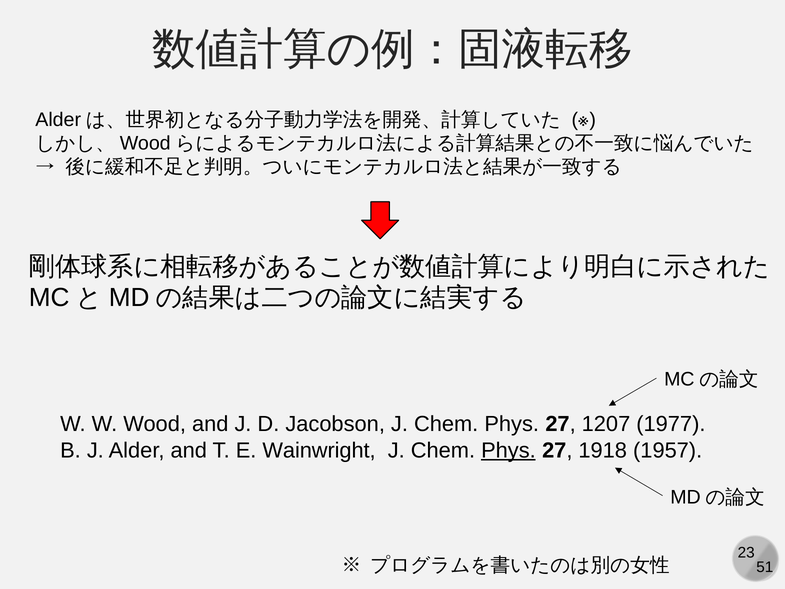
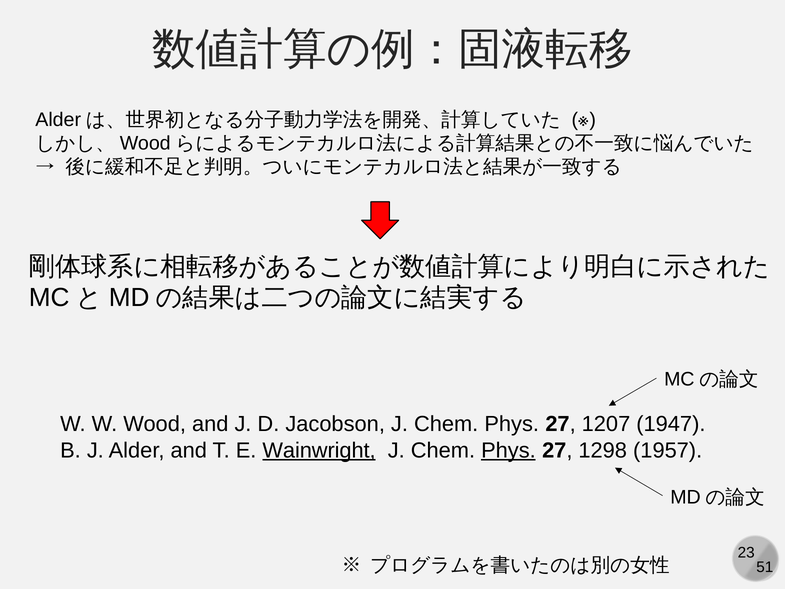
1977: 1977 -> 1947 (671, 424)
Wainwright underline: none -> present (319, 450)
1918: 1918 -> 1298 (603, 450)
